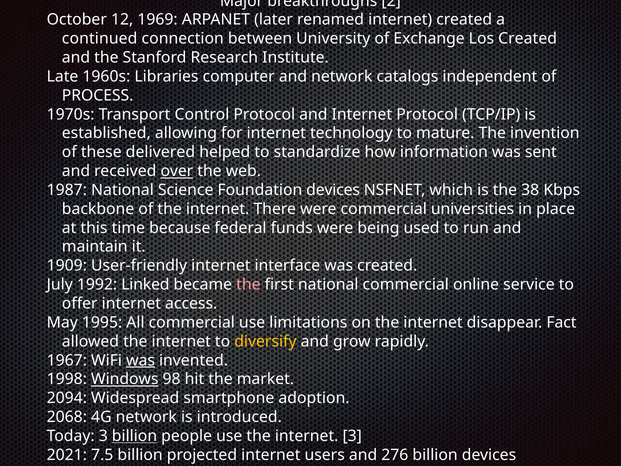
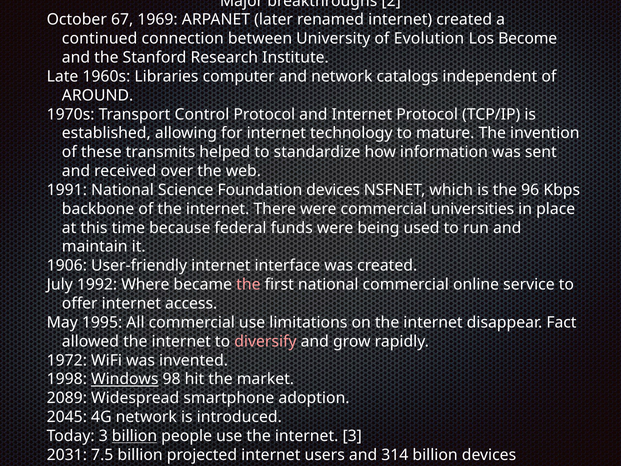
12: 12 -> 67 (122, 20)
Exchange: Exchange -> Evolution (429, 39)
Los Created: Created -> Become (528, 39)
PROCESS: PROCESS -> AROUND (98, 95)
delivered: delivered -> transmits (161, 152)
over underline: present -> none (177, 171)
1987: 1987 -> 1991 (67, 190)
38: 38 -> 96 (530, 190)
1909: 1909 -> 1906 (67, 266)
Linked: Linked -> Where (145, 284)
diversify colour: yellow -> pink (265, 341)
1967: 1967 -> 1972 (67, 360)
was underline: present -> none (141, 360)
2094: 2094 -> 2089 (67, 398)
2068: 2068 -> 2045 (67, 417)
2021: 2021 -> 2031 (67, 455)
276: 276 -> 314 (395, 455)
